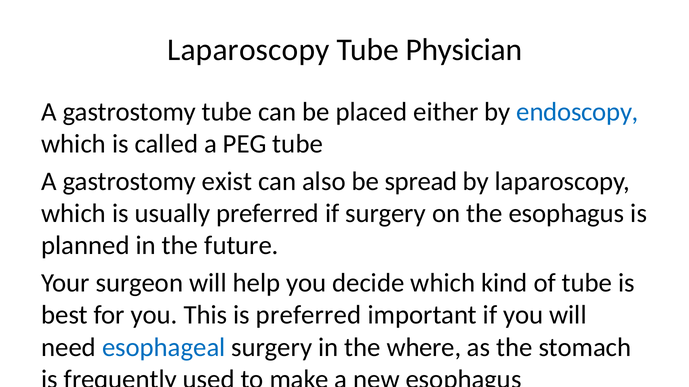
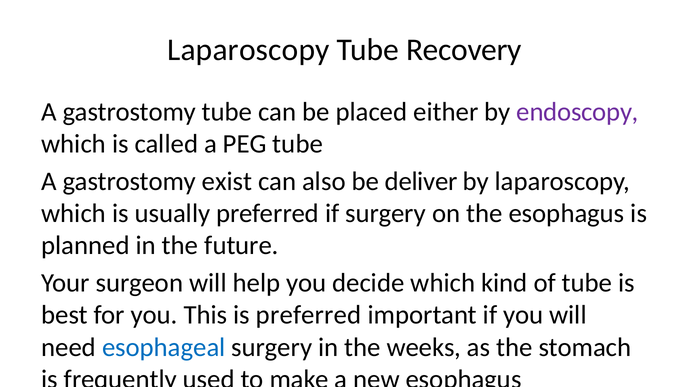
Physician: Physician -> Recovery (464, 50)
endoscopy colour: blue -> purple (578, 112)
spread: spread -> deliver (421, 182)
where: where -> weeks (424, 348)
